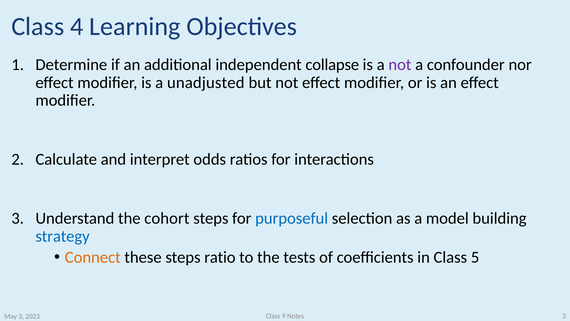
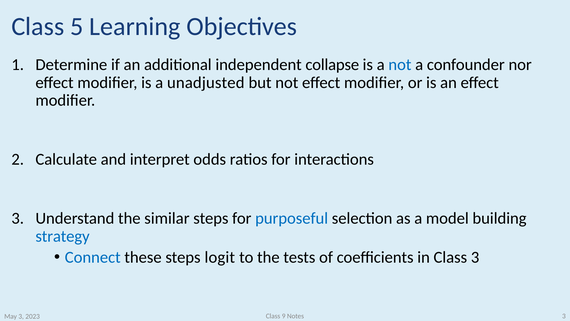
4: 4 -> 5 (77, 26)
not colour: purple -> blue (400, 64)
cohort: cohort -> similar (167, 218)
Connect colour: orange -> blue (93, 257)
ratio: ratio -> logit (220, 257)
Class 5: 5 -> 3 (475, 257)
